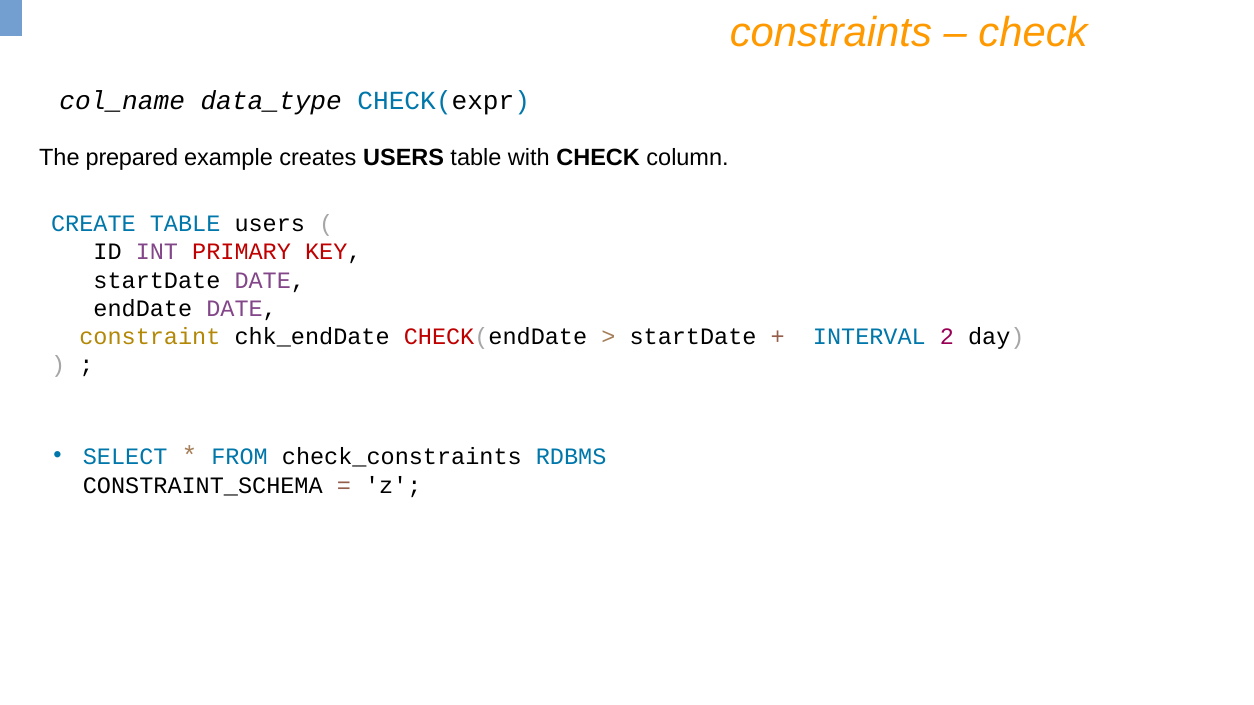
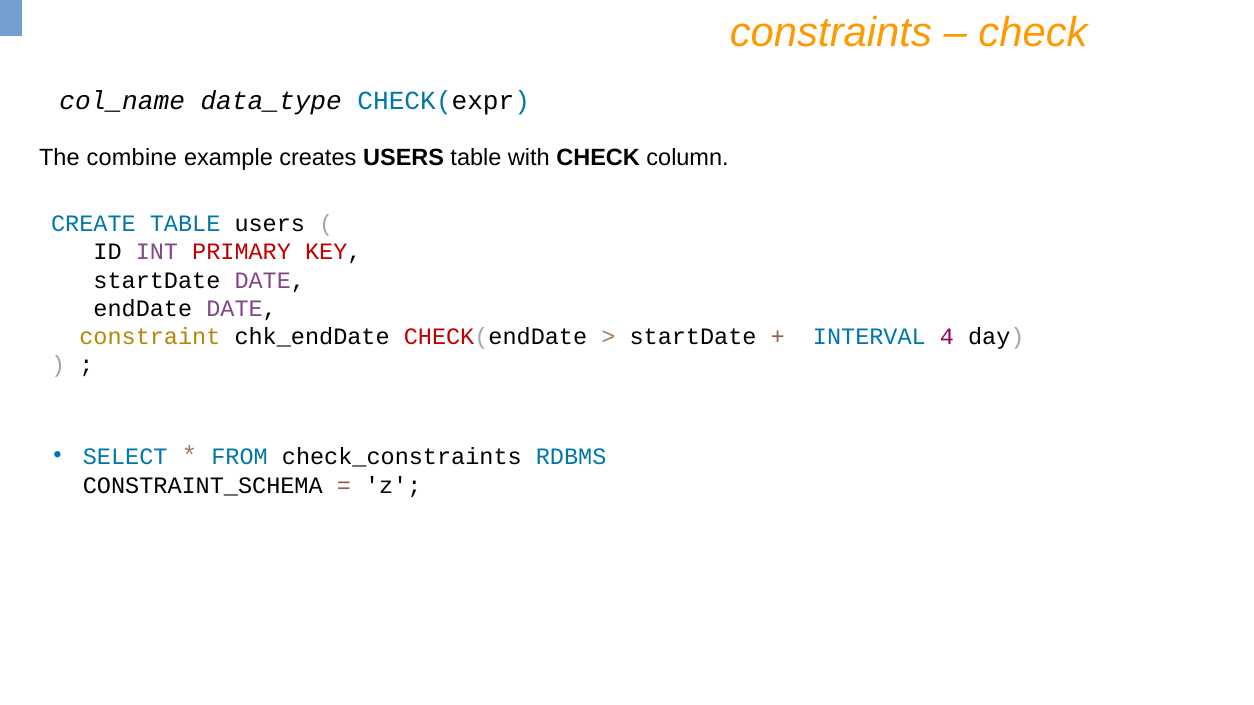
prepared: prepared -> combine (132, 158)
2: 2 -> 4 (947, 337)
